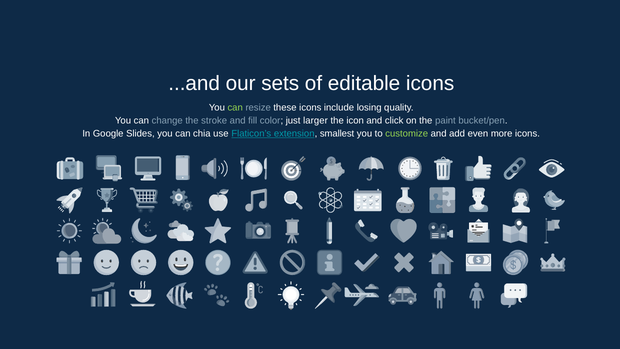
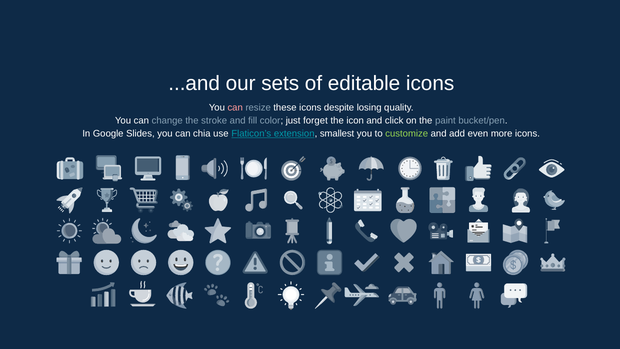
can colour: light green -> pink (235, 107)
include: include -> despite (339, 107)
larger: larger -> forget (315, 120)
